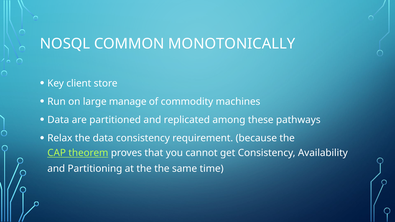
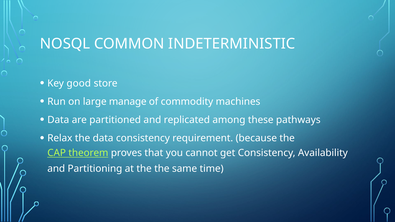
MONOTONICALLY: MONOTONICALLY -> INDETERMINISTIC (232, 44)
client: client -> good (79, 83)
